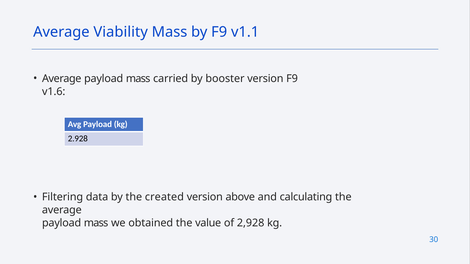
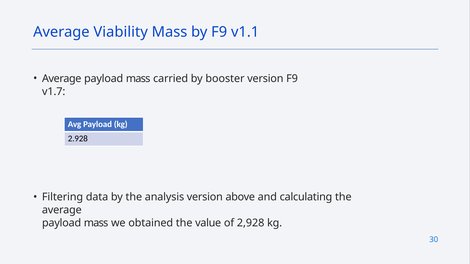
v1.6: v1.6 -> v1.7 (54, 92)
created: created -> analysis (165, 197)
